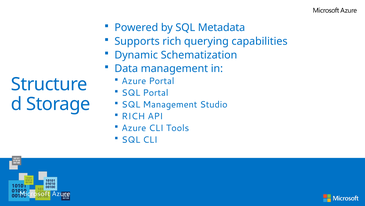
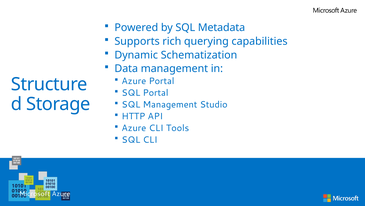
RICH: RICH -> HTTP (133, 116)
